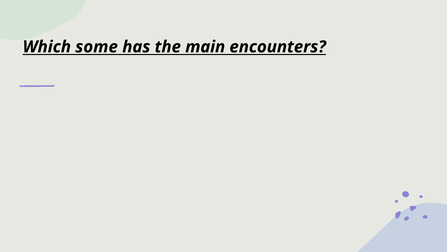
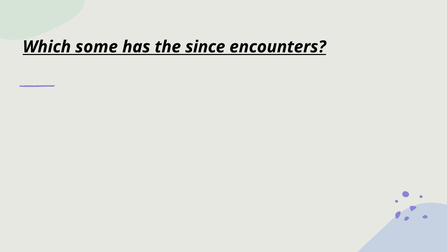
main: main -> since (205, 47)
